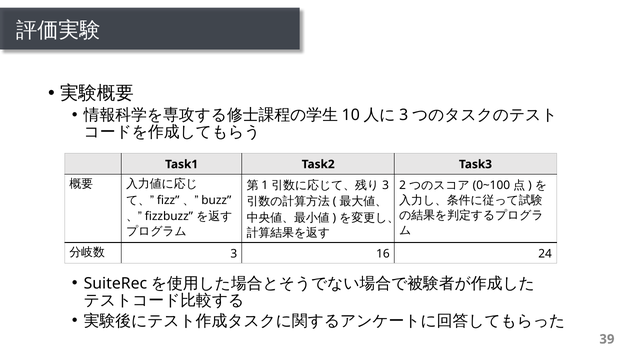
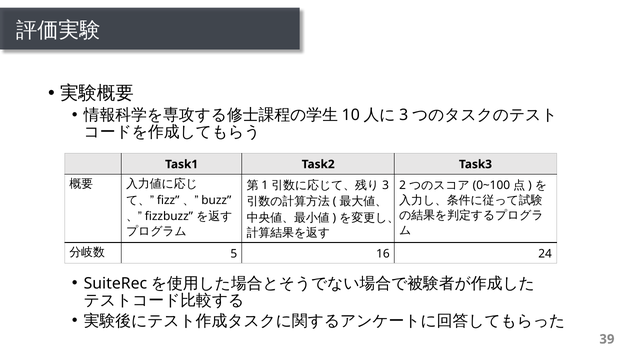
3: 3 -> 5 (234, 253)
